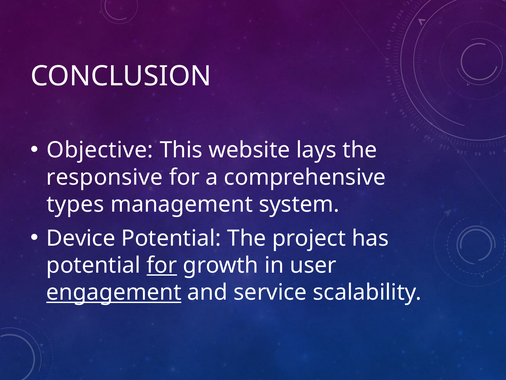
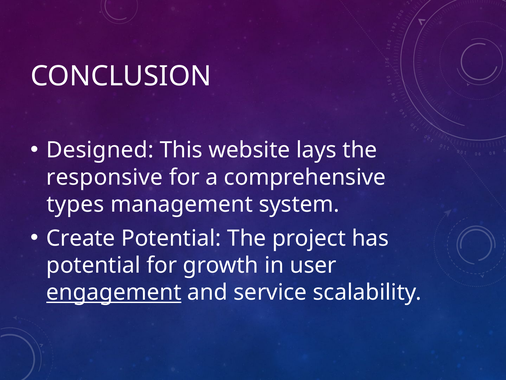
Objective: Objective -> Designed (100, 150)
Device: Device -> Create (81, 238)
for underline: present -> none (162, 265)
